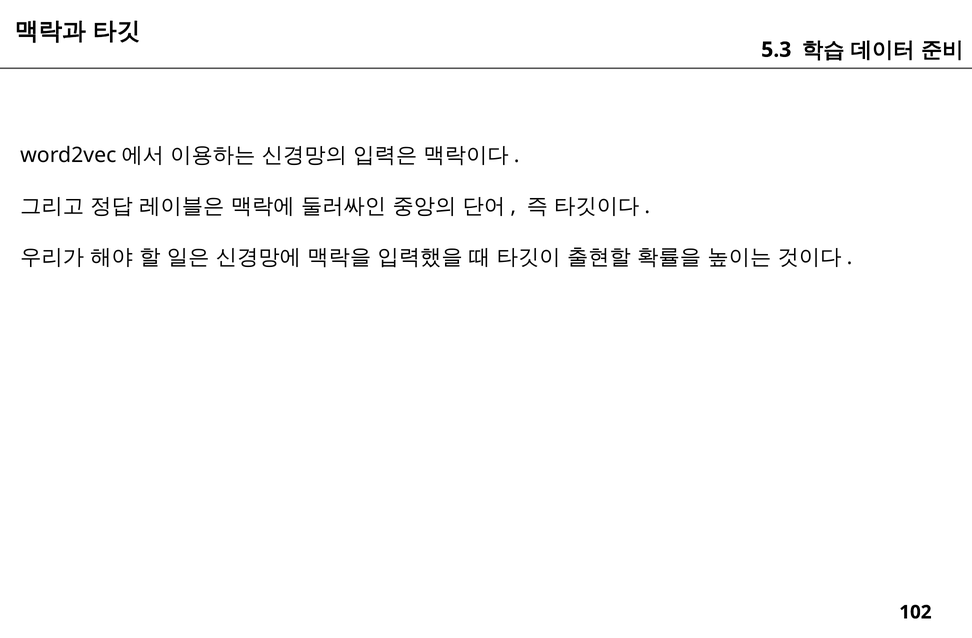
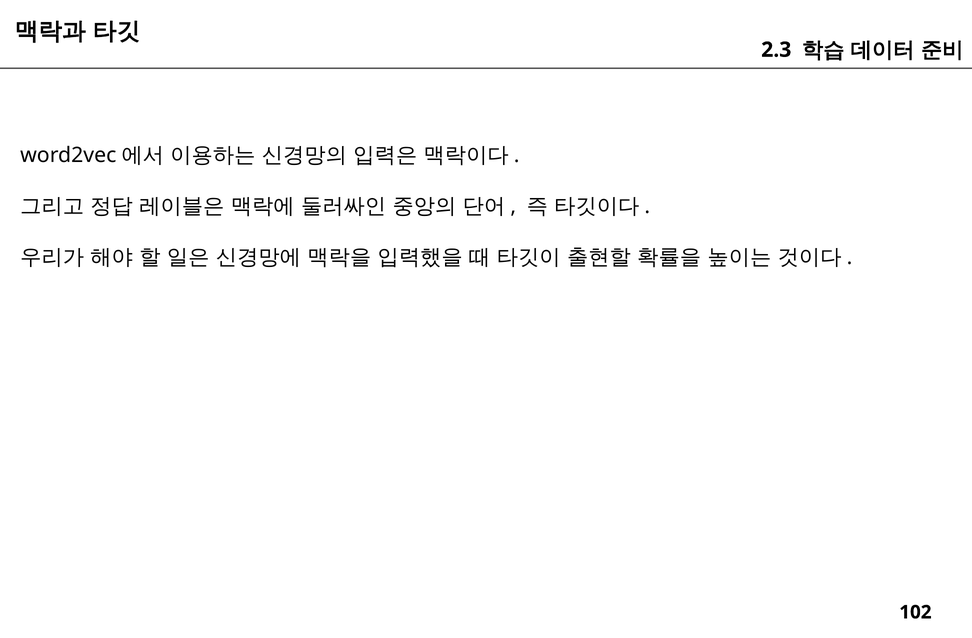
5.3: 5.3 -> 2.3 (776, 50)
